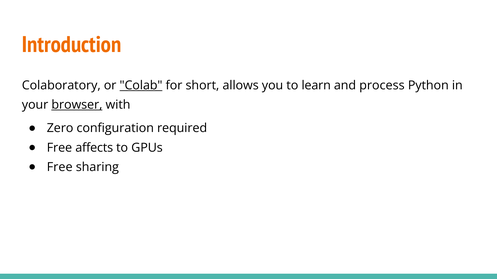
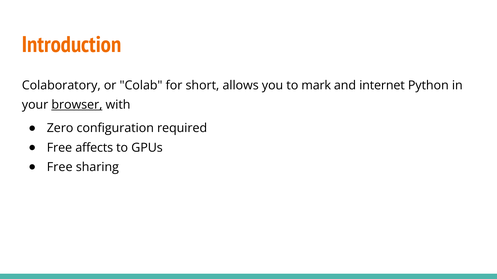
Colab underline: present -> none (141, 85)
learn: learn -> mark (316, 85)
process: process -> internet (382, 85)
